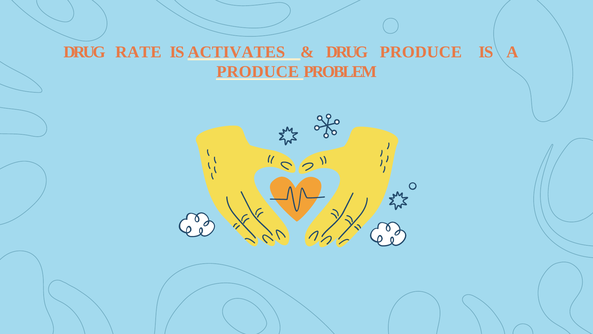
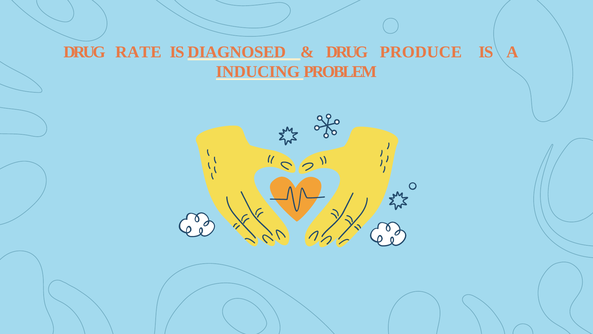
ACTIVATES: ACTIVATES -> DIAGNOSED (237, 52)
PRODUCE: PRODUCE -> INDUCING (258, 72)
